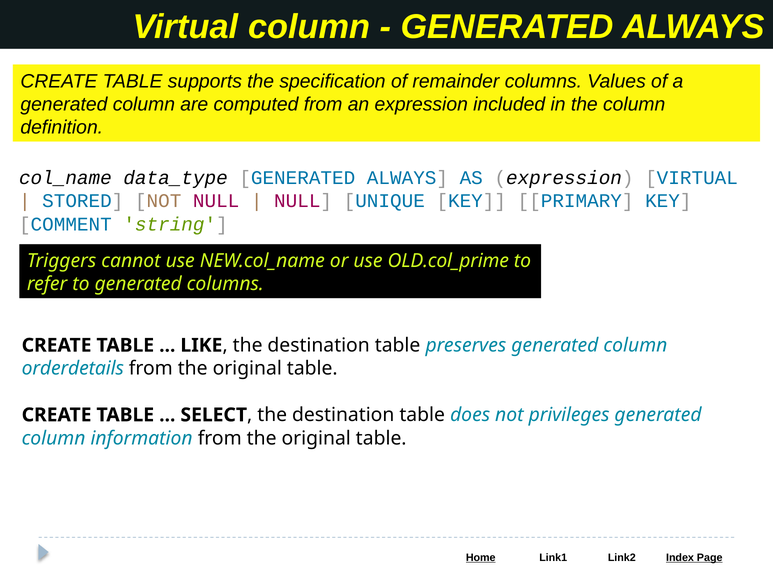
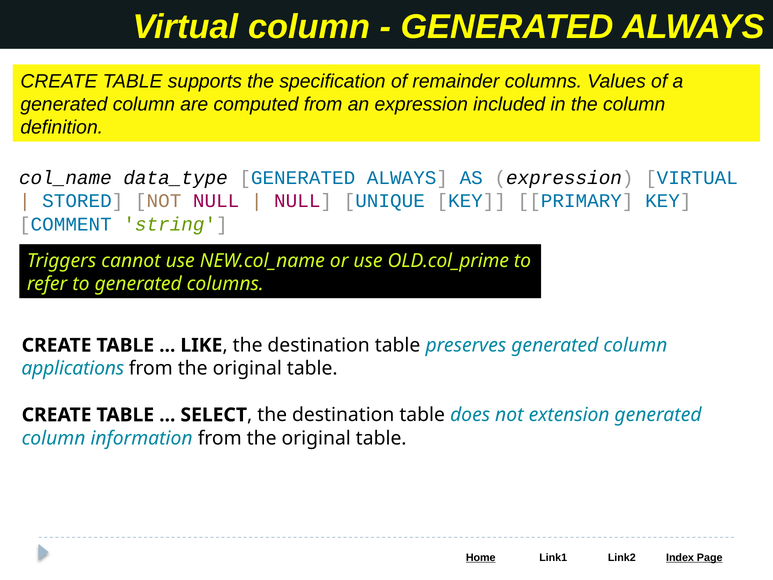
orderdetails: orderdetails -> applications (73, 368)
privileges: privileges -> extension (569, 415)
